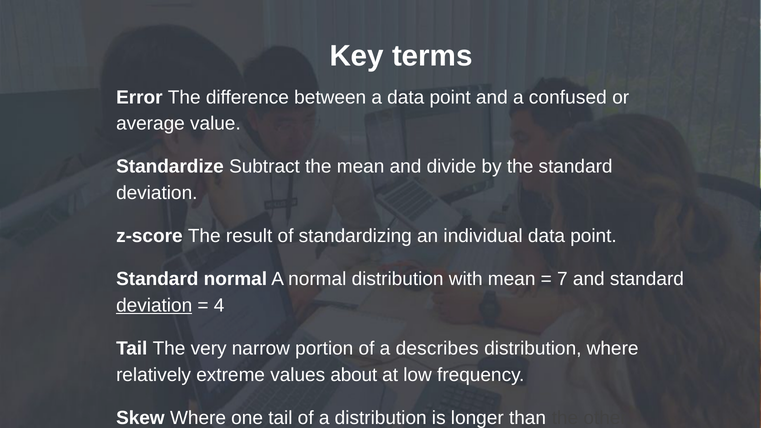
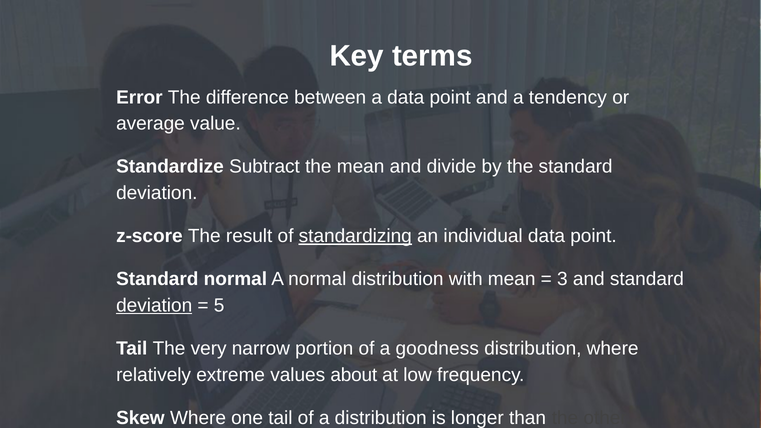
confused: confused -> tendency (568, 97)
standardizing underline: none -> present (355, 236)
7: 7 -> 3 (562, 279)
4: 4 -> 5 (219, 305)
describes: describes -> goodness (437, 349)
